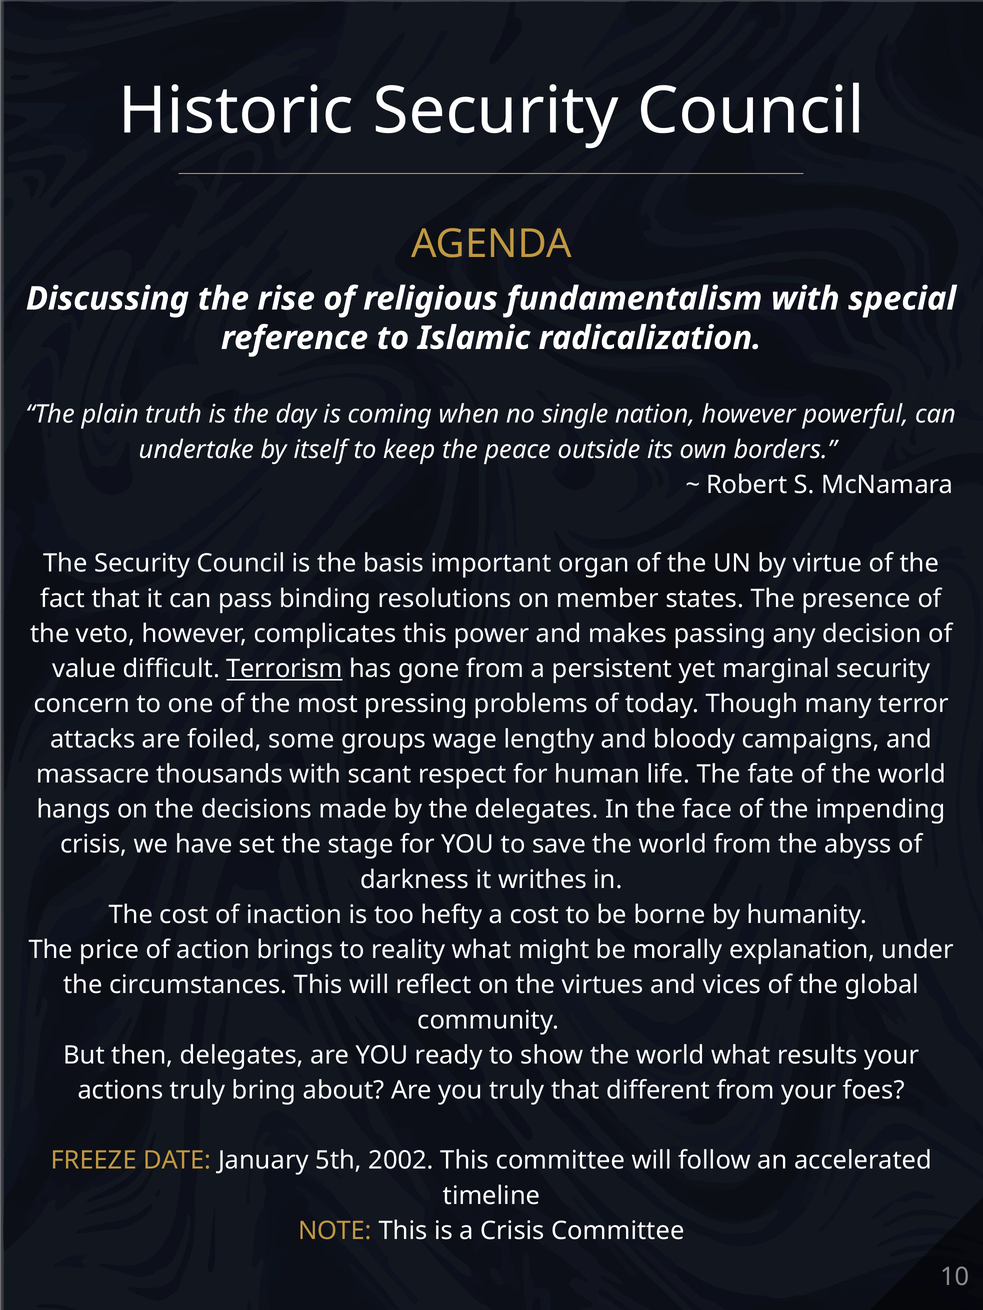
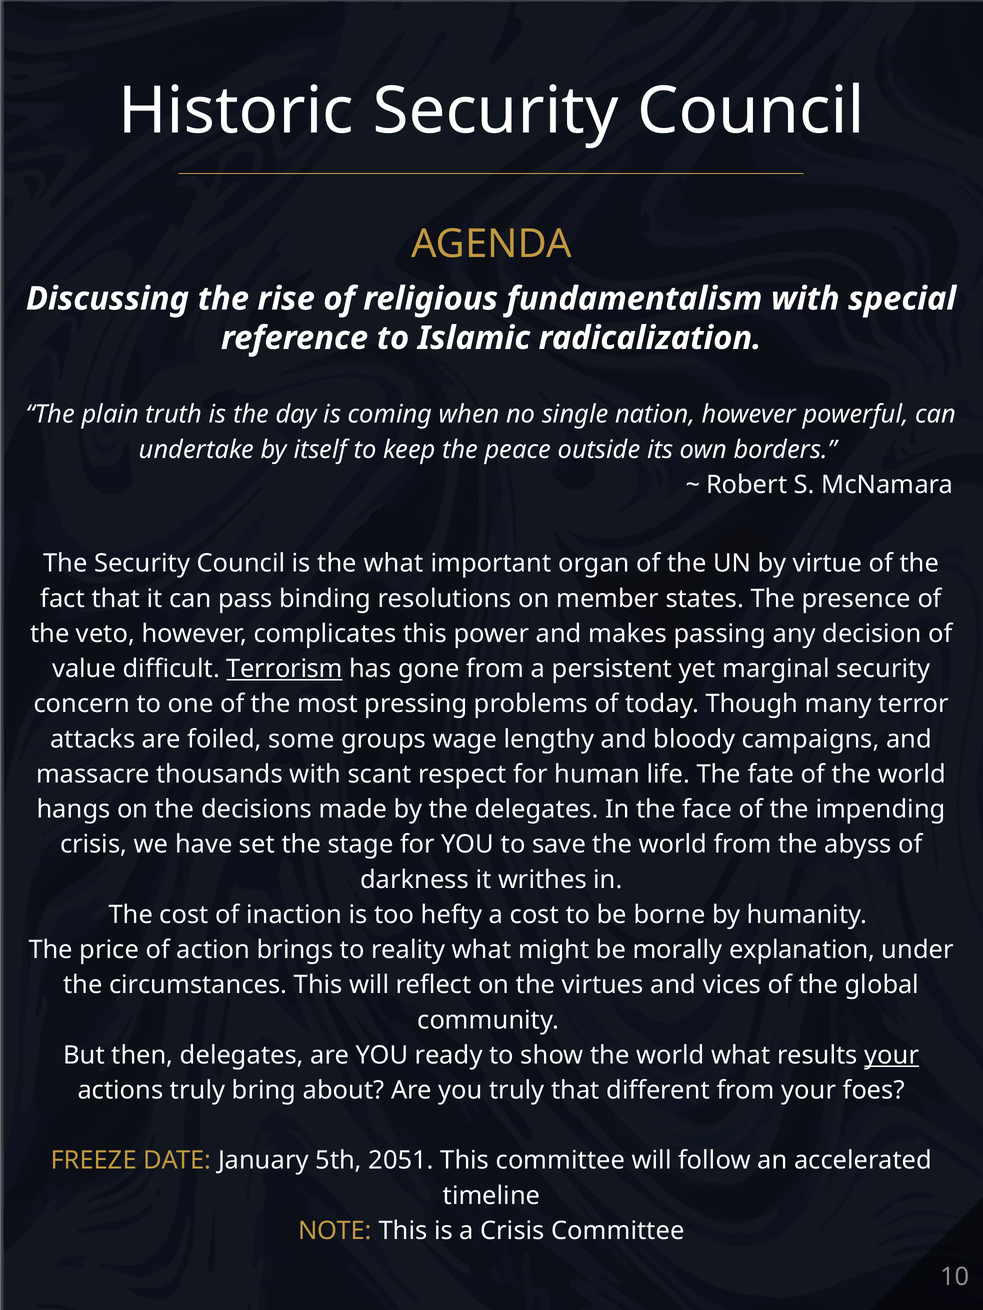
the basis: basis -> what (394, 564)
your underline: none -> present (892, 1056)
2002: 2002 -> 2051 (401, 1161)
